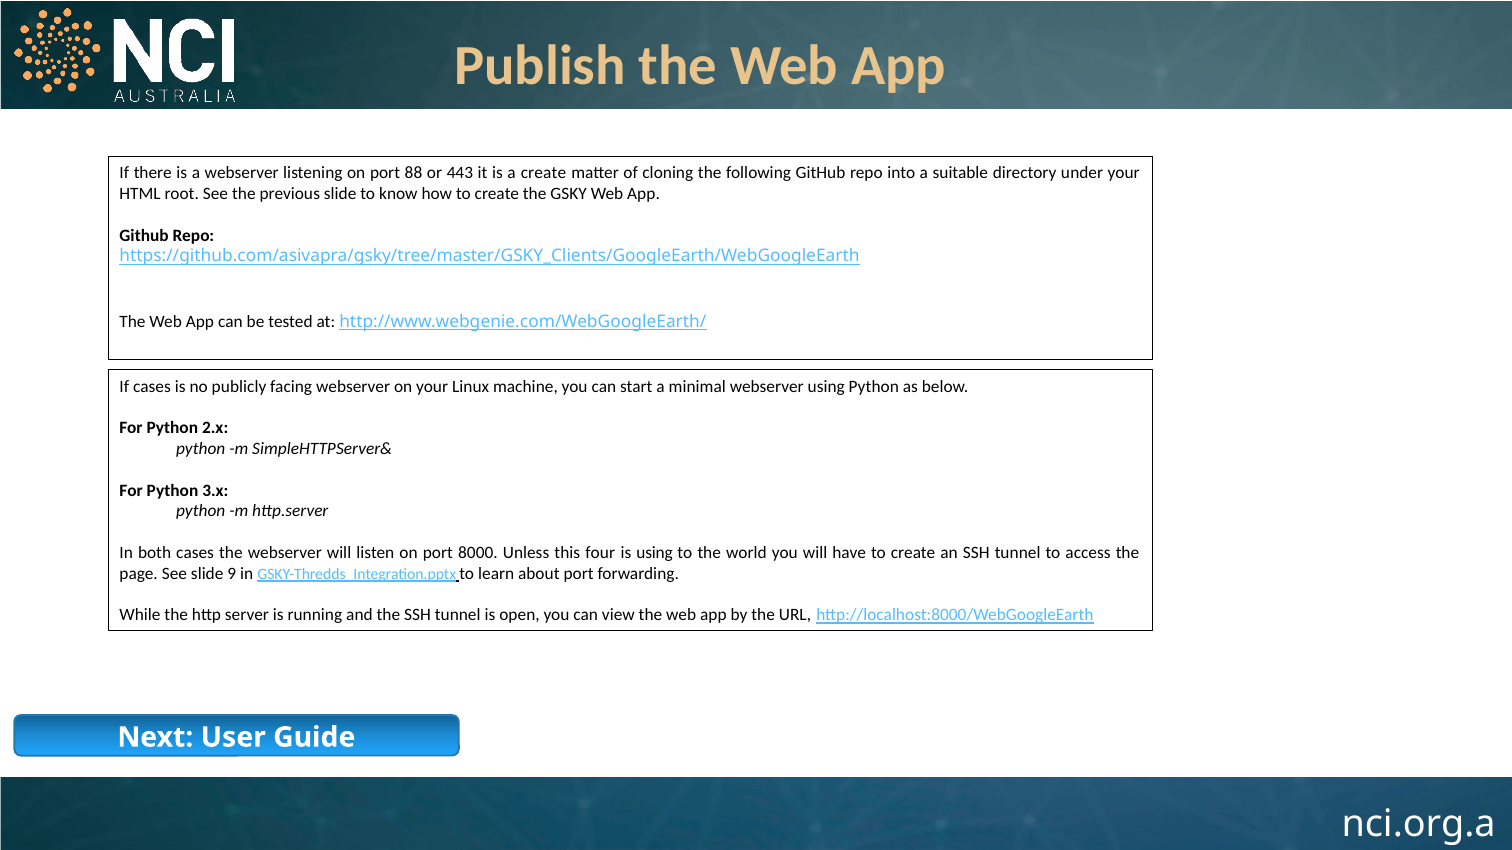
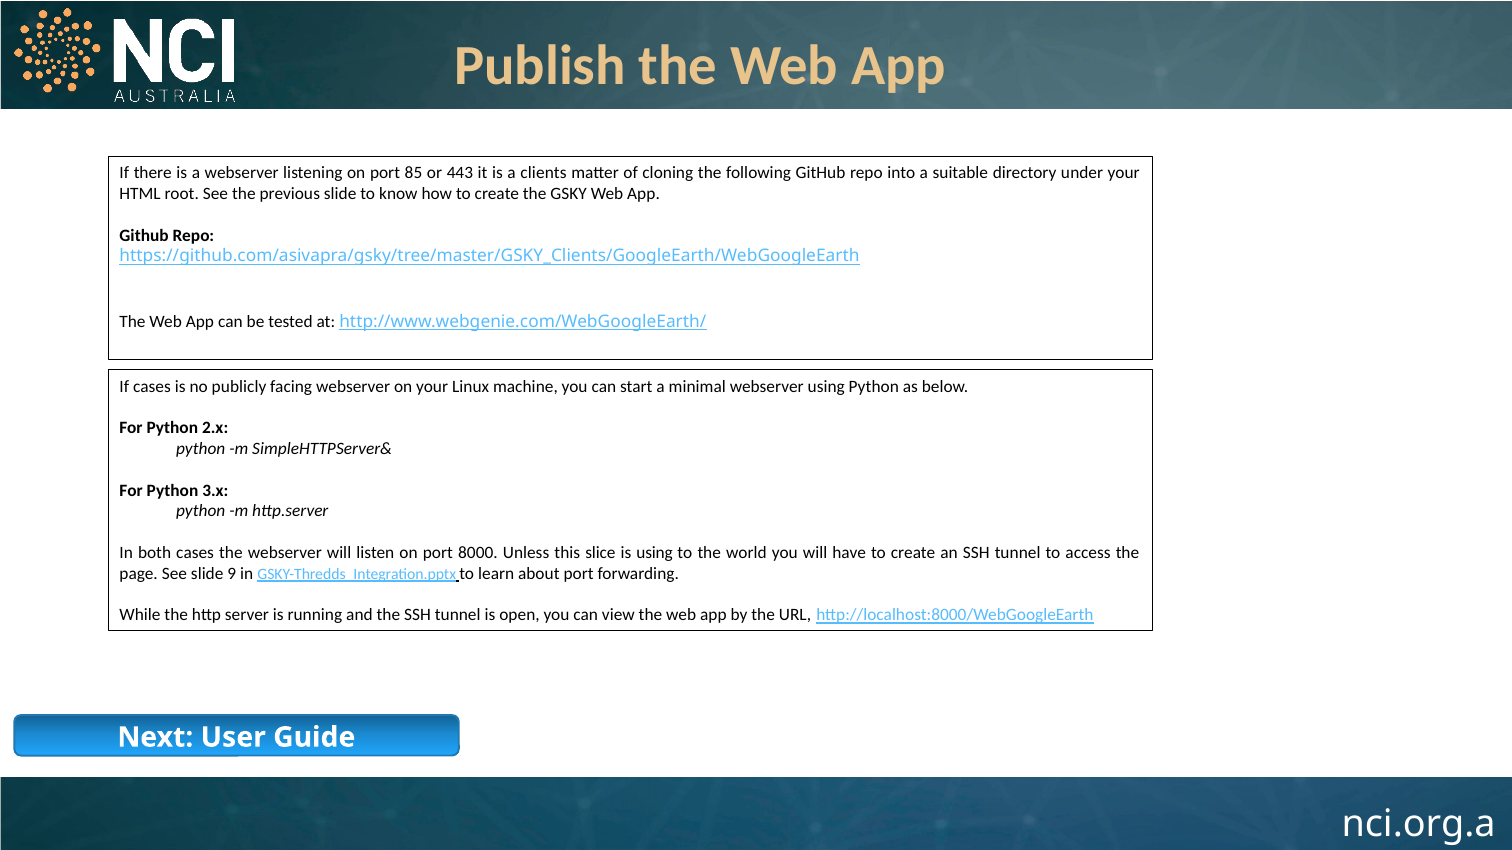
88: 88 -> 85 (413, 173)
a create: create -> clients (544, 173)
four: four -> slice (600, 553)
